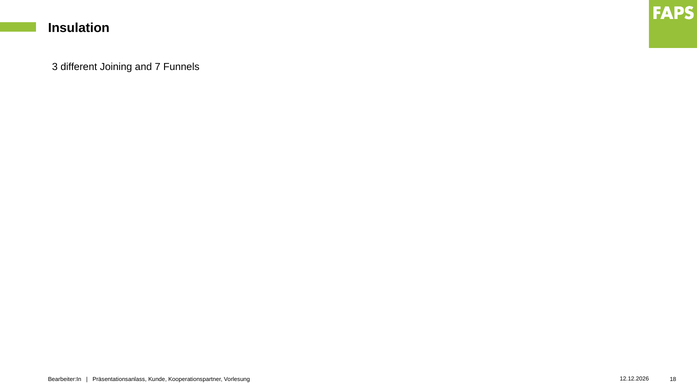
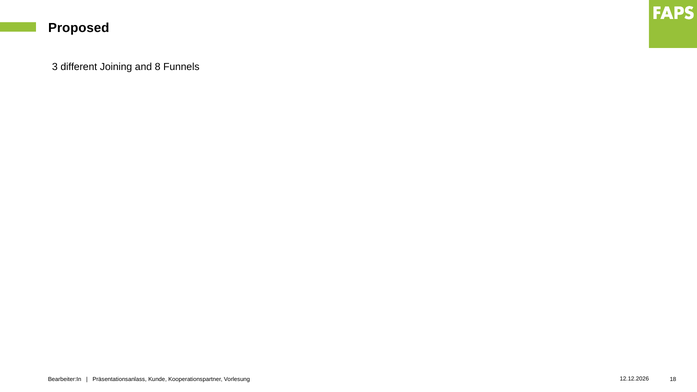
Insulation: Insulation -> Proposed (79, 28)
7: 7 -> 8 (158, 67)
